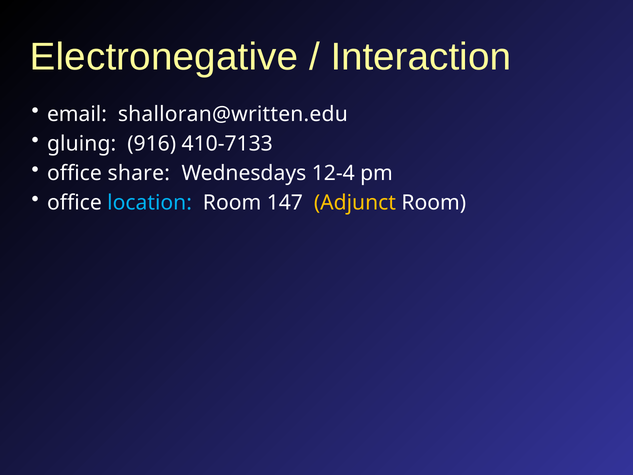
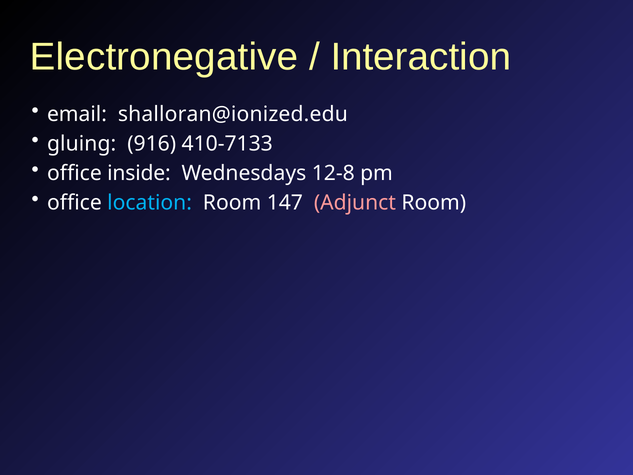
shalloran@written.edu: shalloran@written.edu -> shalloran@ionized.edu (233, 114)
share: share -> inside (139, 173)
12-4: 12-4 -> 12-8 (333, 173)
Adjunct colour: yellow -> pink (355, 203)
